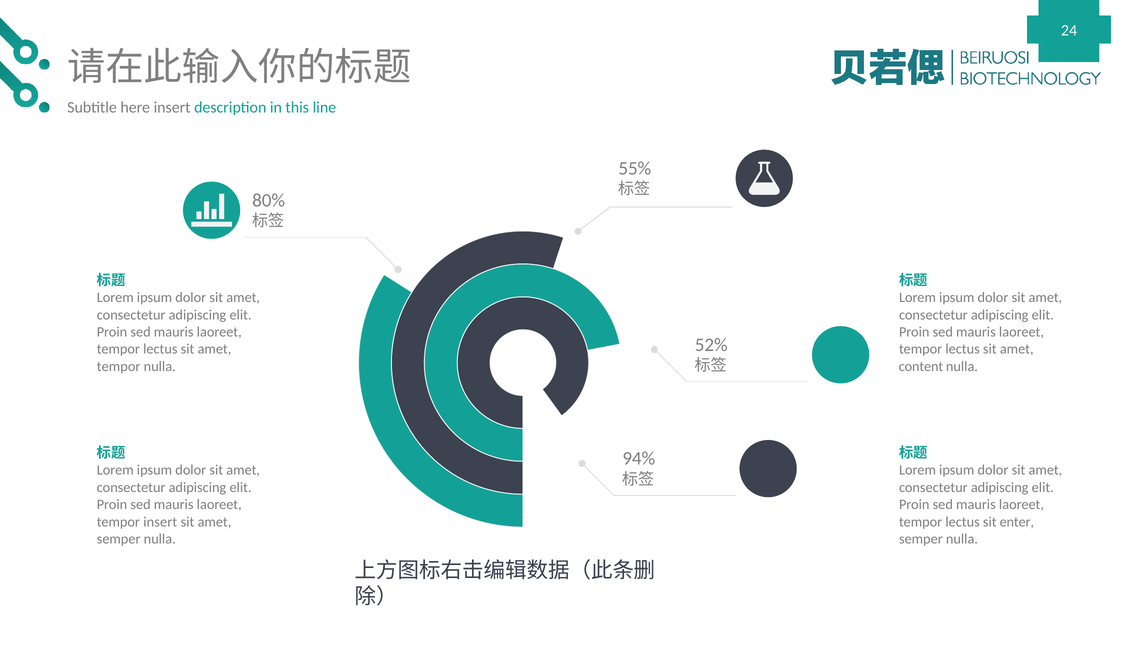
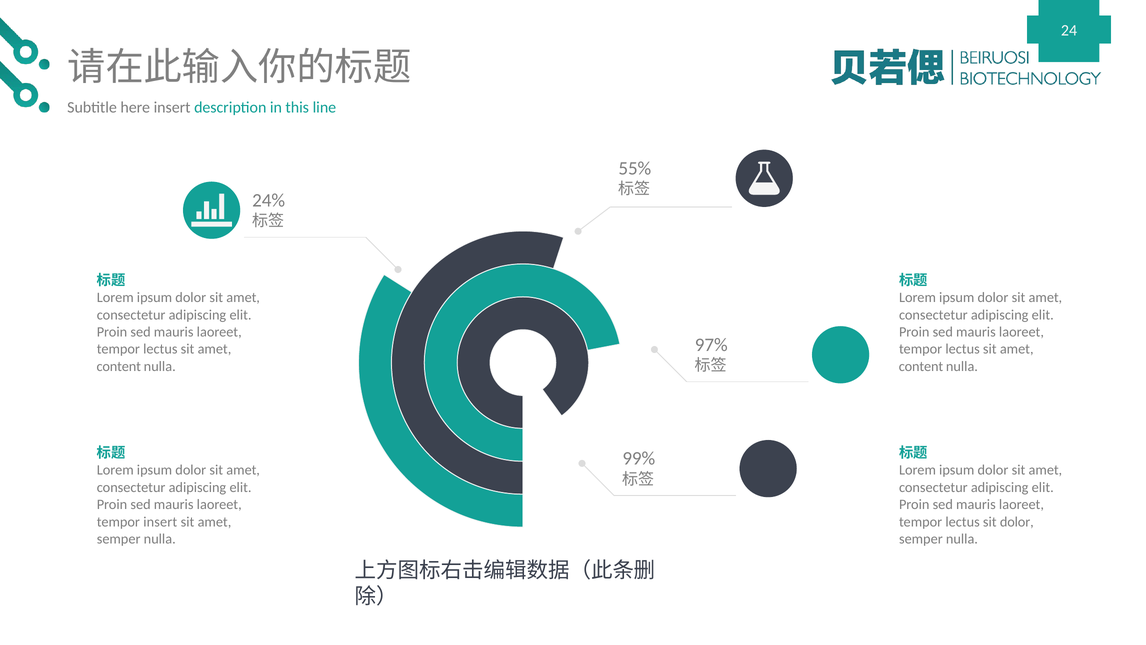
80%: 80% -> 24% (269, 200)
52%: 52% -> 97% (711, 345)
tempor: tempor -> content (119, 366)
94%: 94% -> 99% (639, 458)
sit enter: enter -> dolor (1017, 522)
